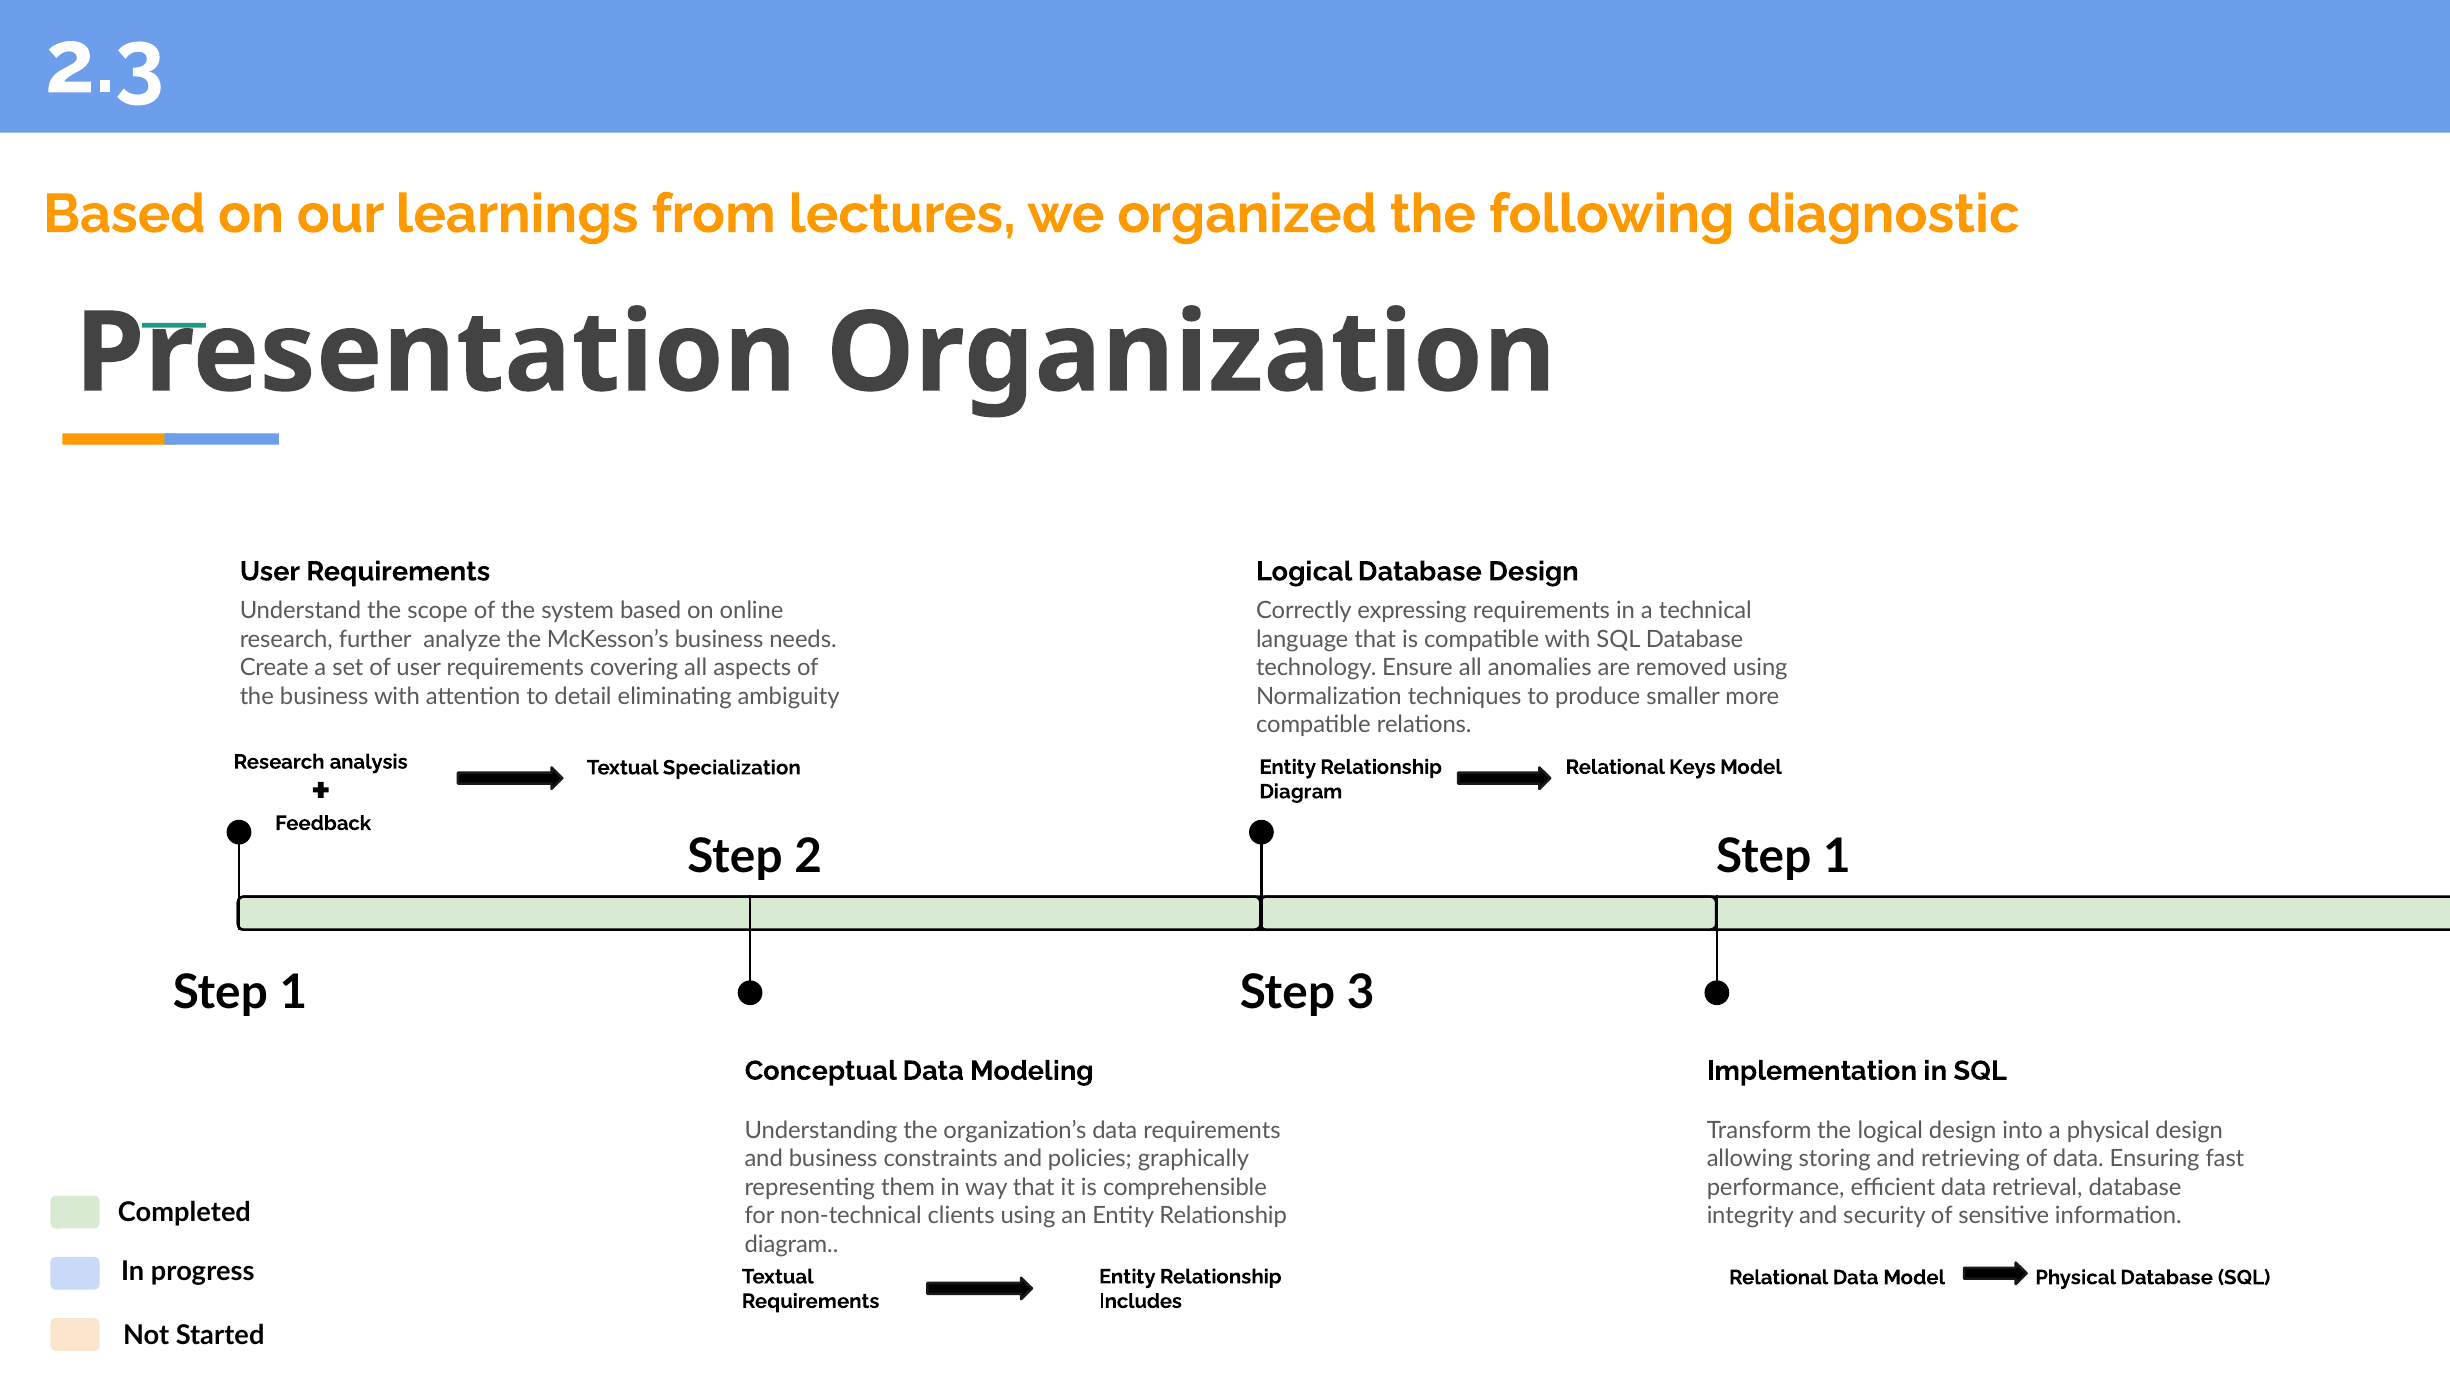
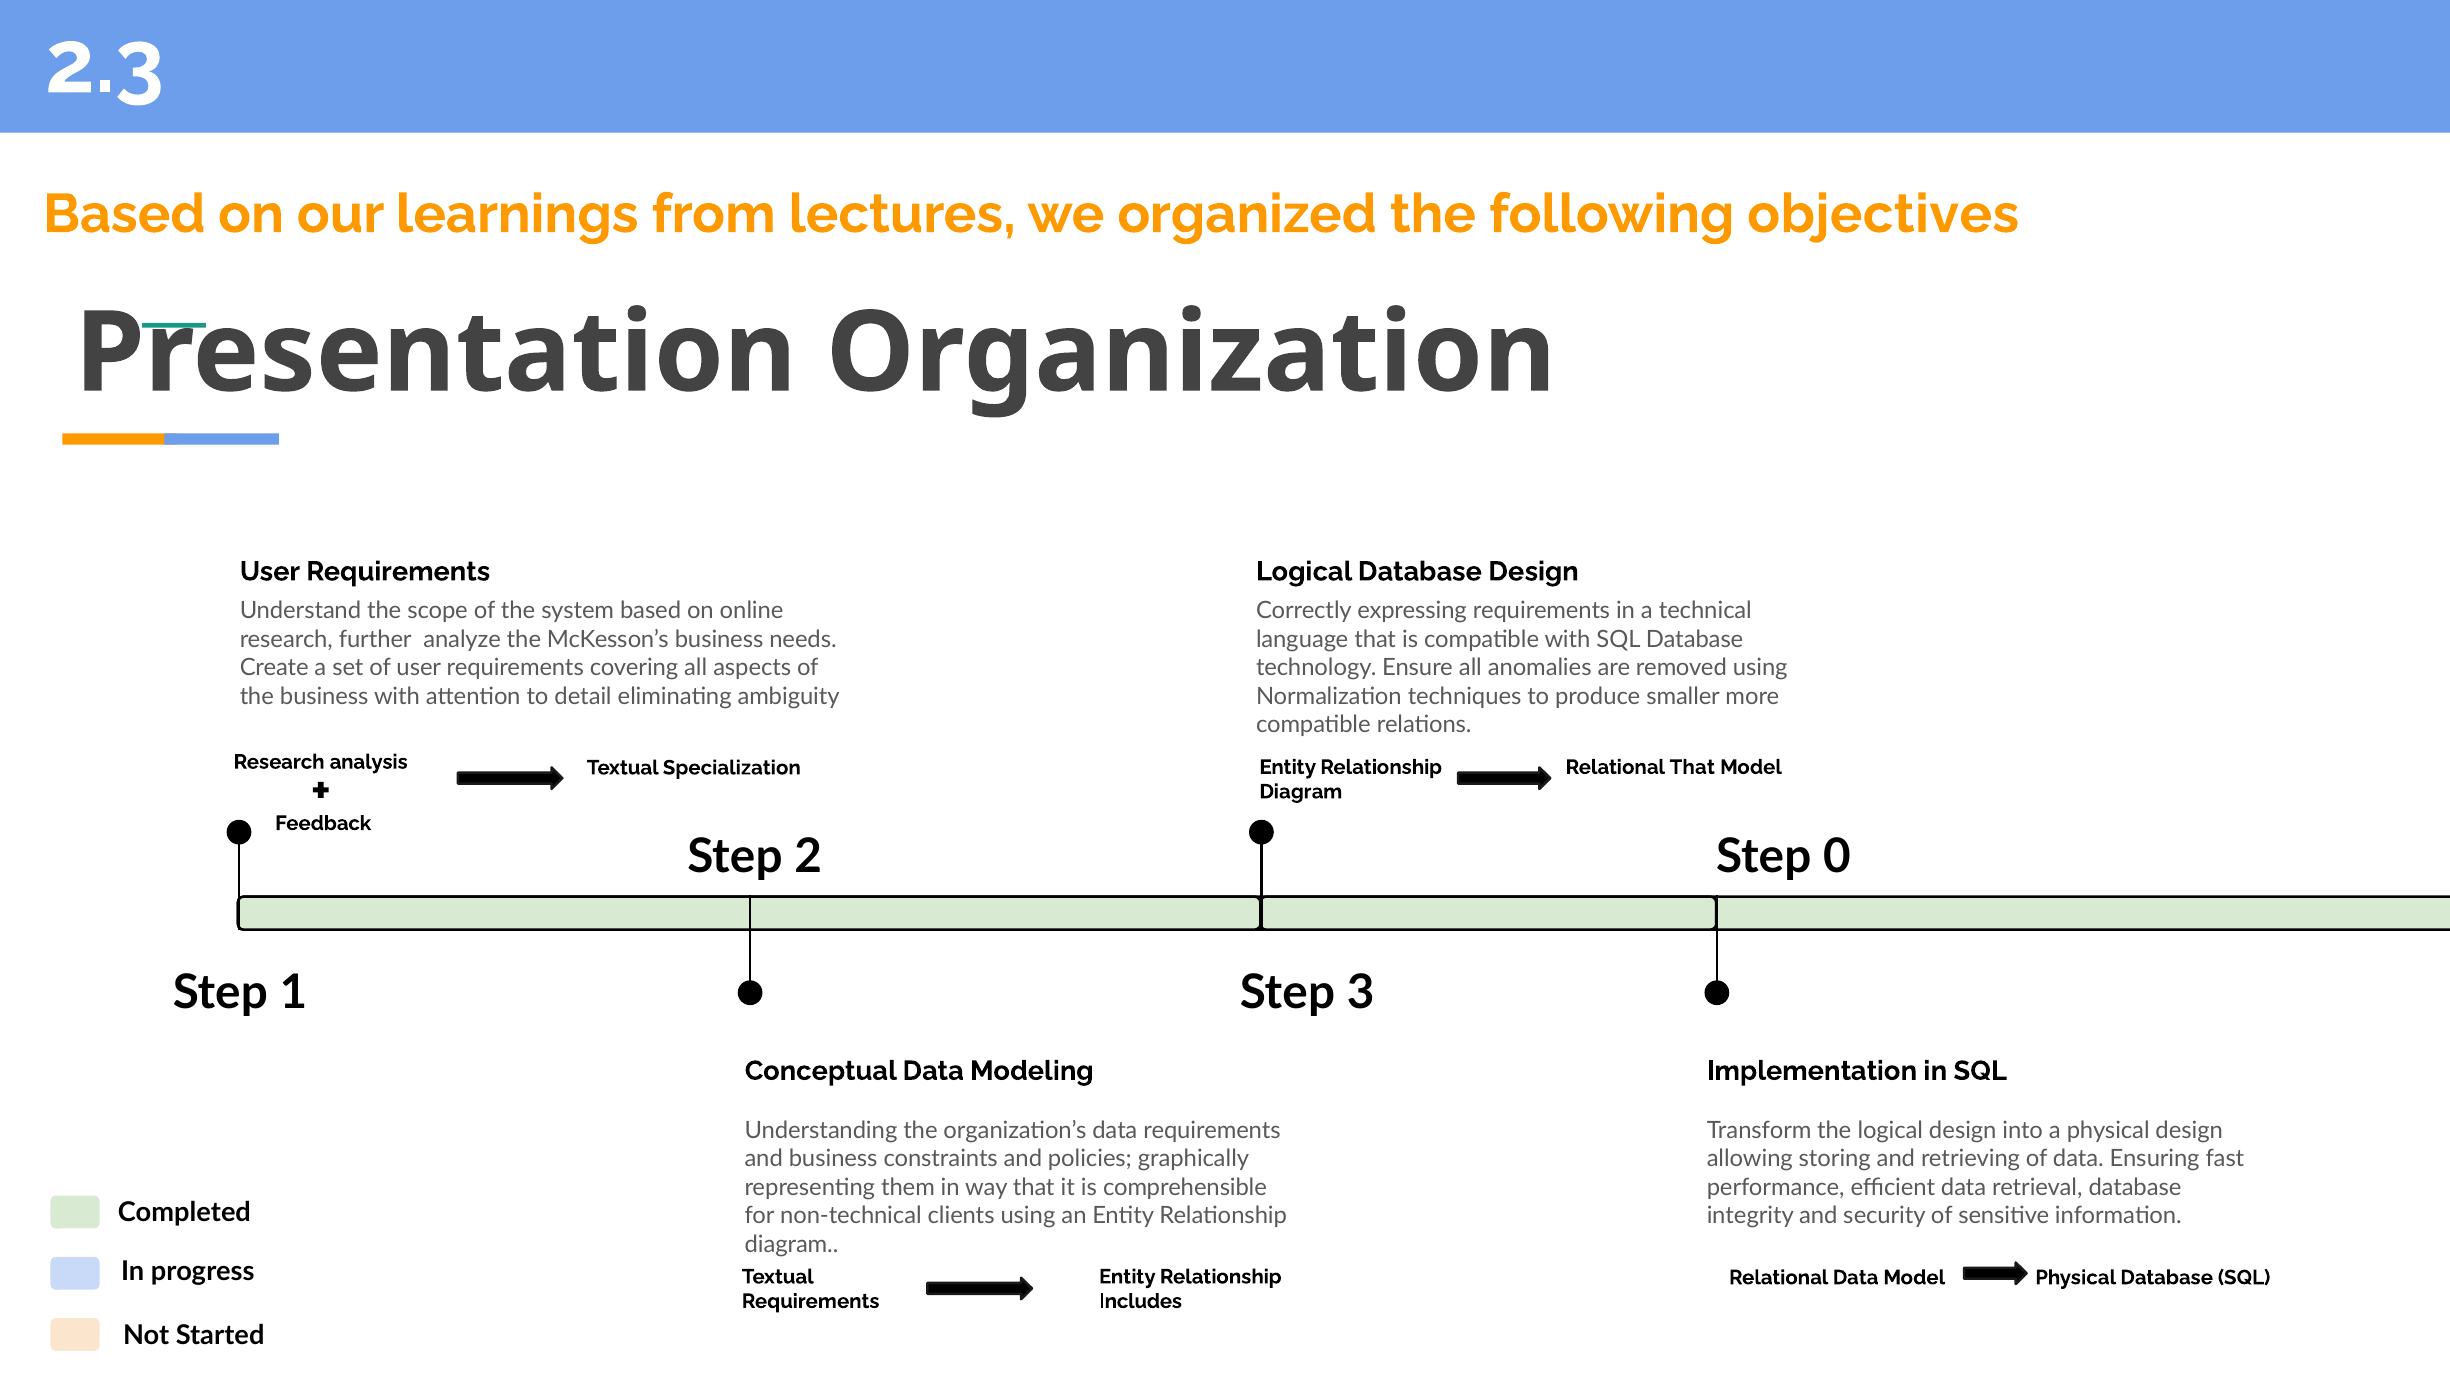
diagnostic: diagnostic -> objectives (1883, 214)
Relational Keys: Keys -> That (1692, 767)
1: 1 -> 0 (1837, 857)
